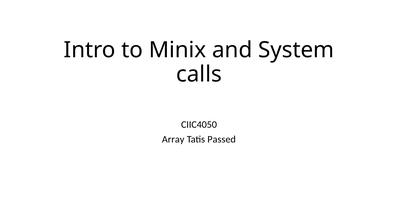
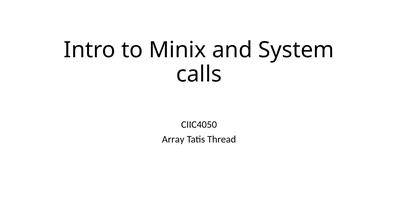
Passed: Passed -> Thread (222, 139)
